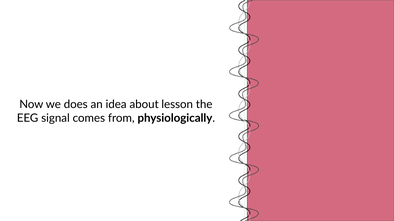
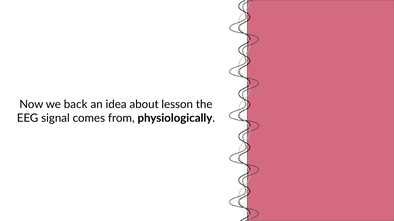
does: does -> back (76, 105)
